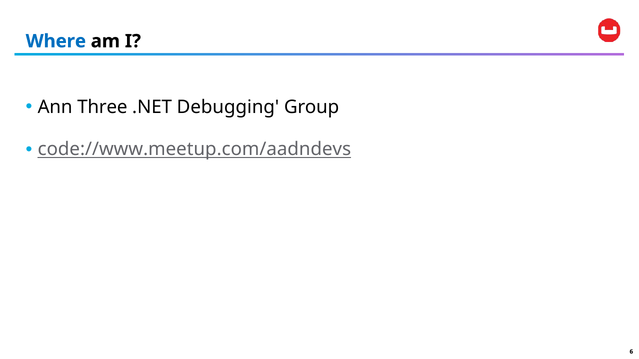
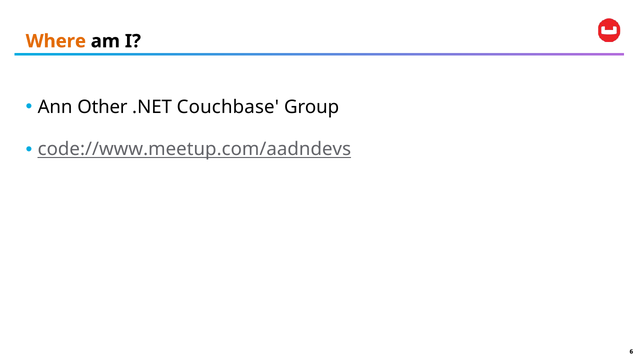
Where colour: blue -> orange (56, 41)
Three: Three -> Other (102, 107)
Debugging: Debugging -> Couchbase (228, 107)
